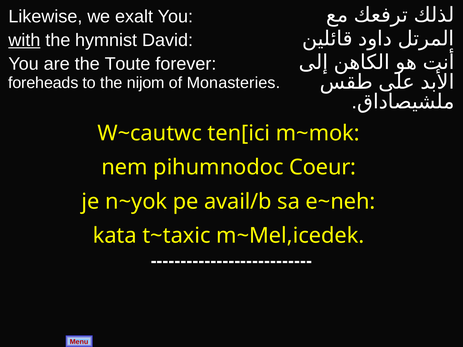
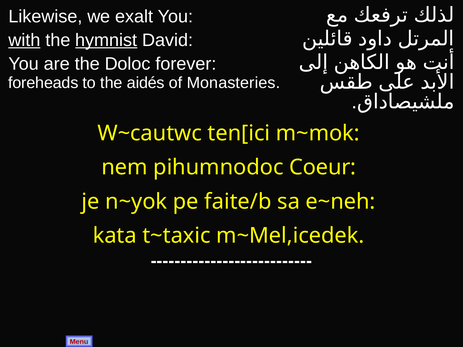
hymnist underline: none -> present (106, 40)
Toute: Toute -> Doloc (128, 64)
nijom: nijom -> aidés (146, 83)
avail/b: avail/b -> faite/b (238, 202)
